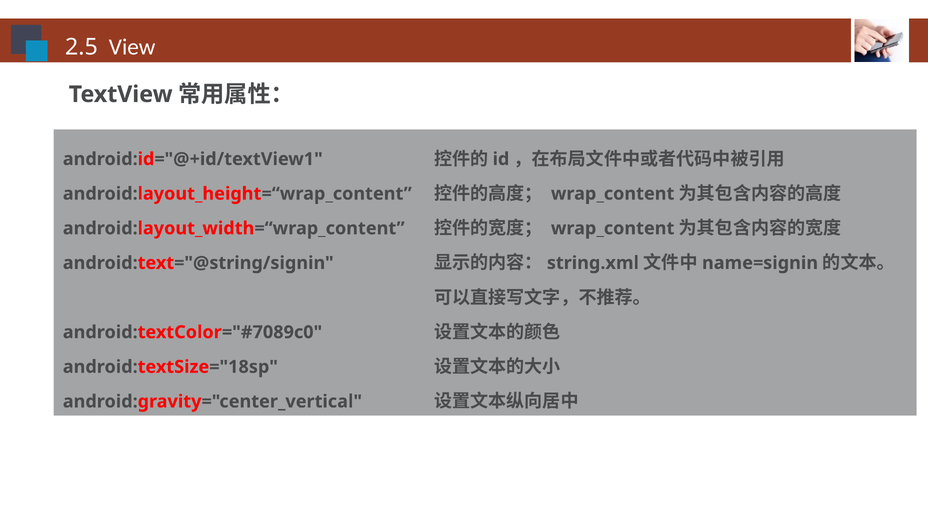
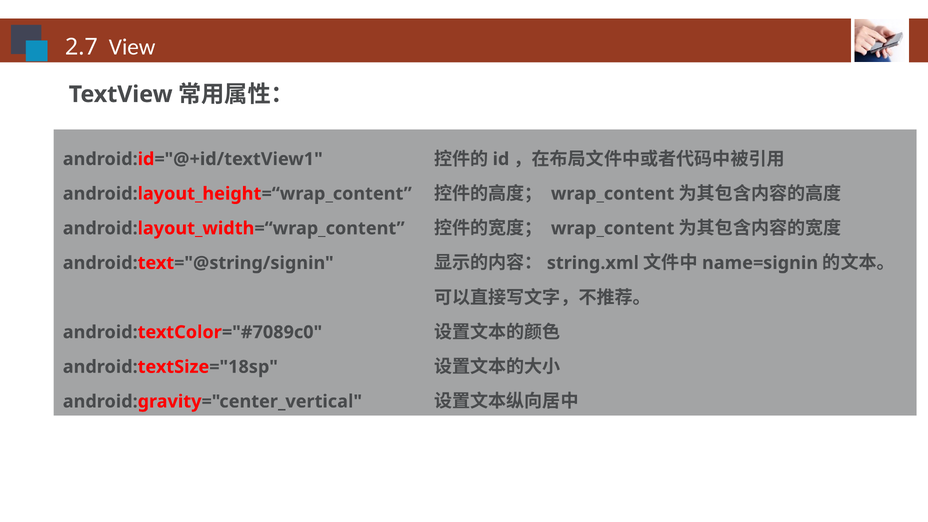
2.5: 2.5 -> 2.7 (81, 47)
